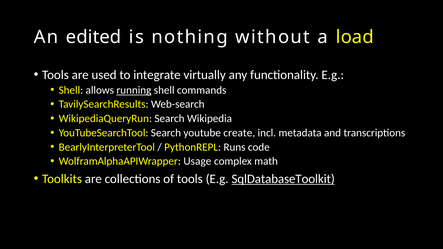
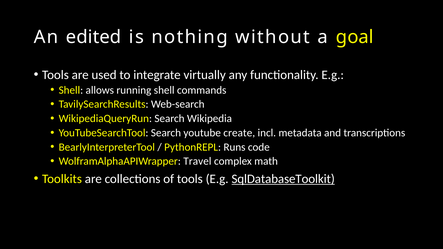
load: load -> goal (355, 37)
running underline: present -> none (134, 90)
Usage: Usage -> Travel (197, 161)
